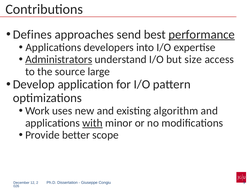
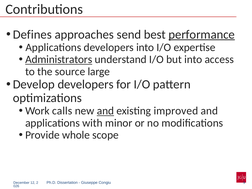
but size: size -> into (193, 59)
Develop application: application -> developers (86, 84)
uses: uses -> calls (62, 111)
and underline: none -> present (105, 111)
algorithm: algorithm -> improved (176, 111)
with underline: present -> none (92, 123)
better: better -> whole (76, 135)
